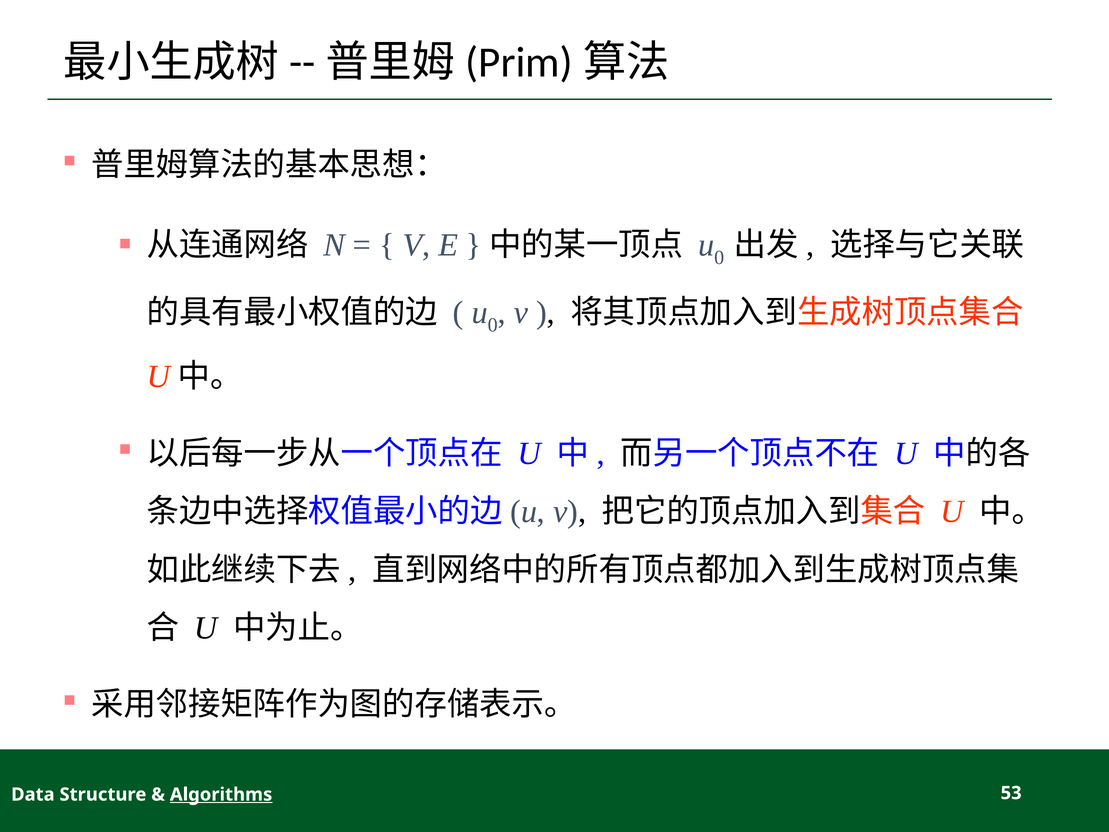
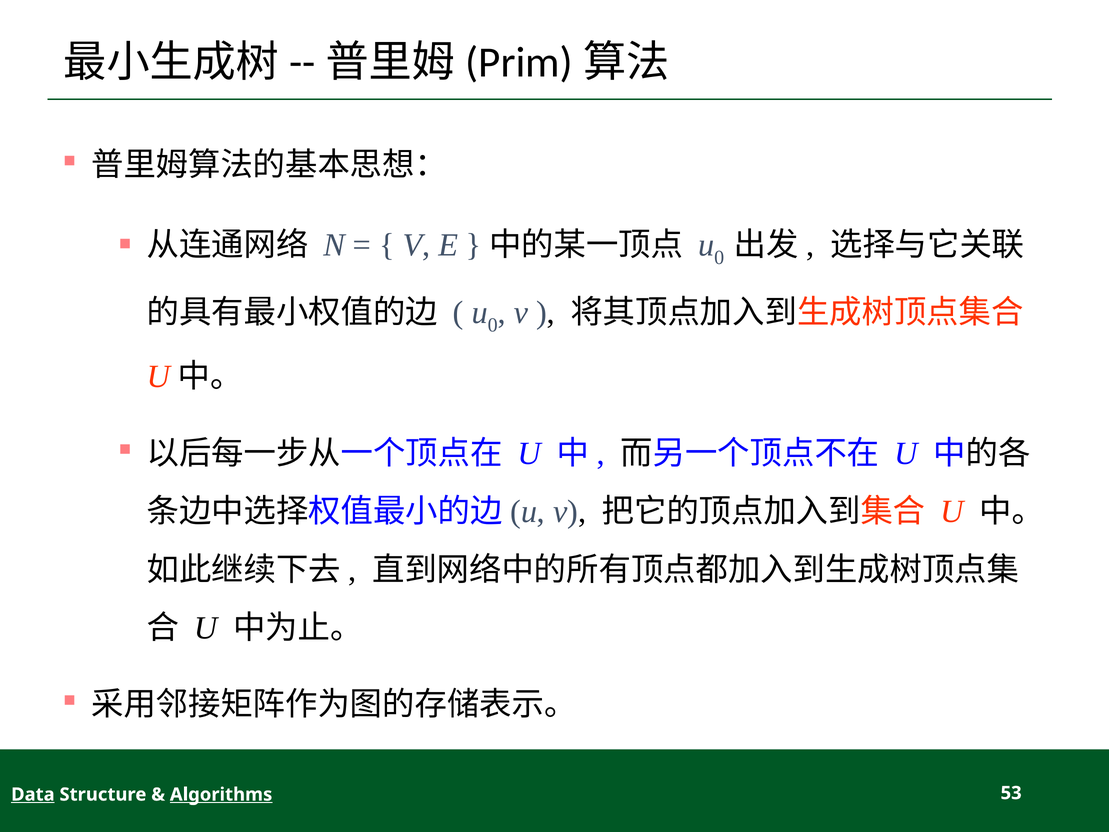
Data underline: none -> present (33, 794)
